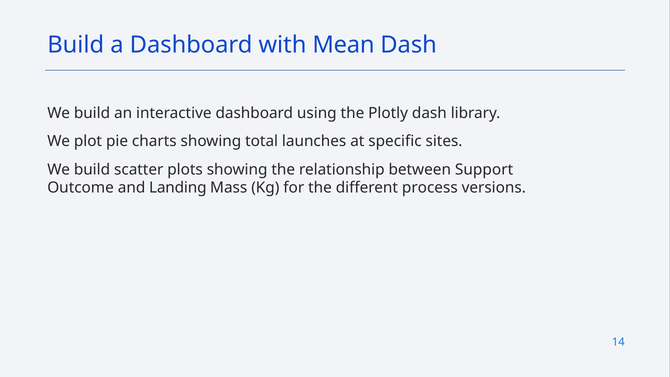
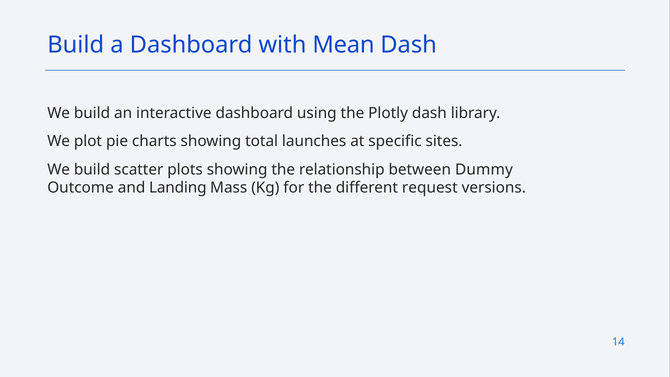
Support: Support -> Dummy (484, 169)
process: process -> request (430, 188)
